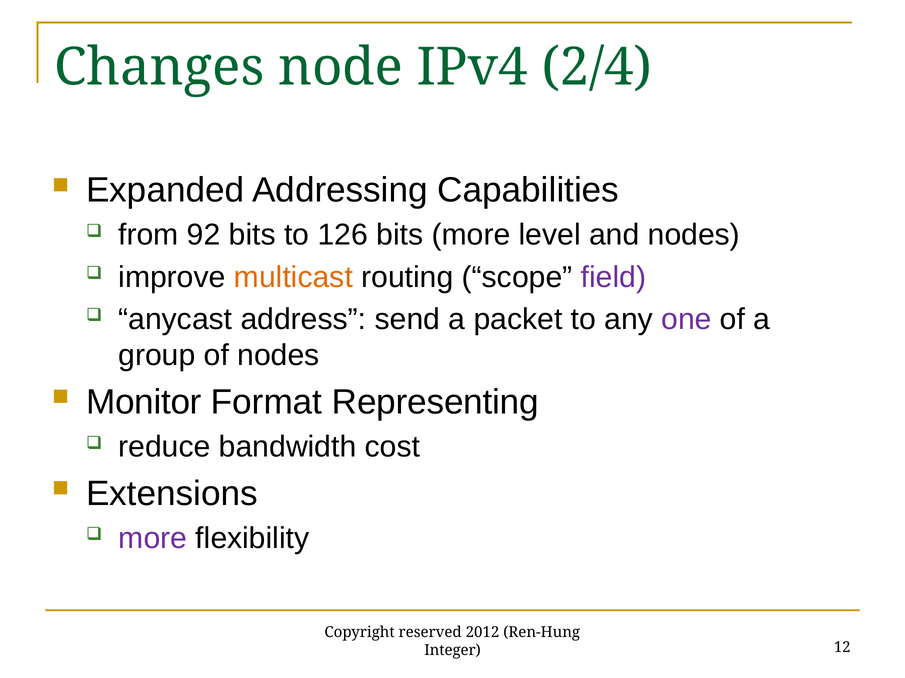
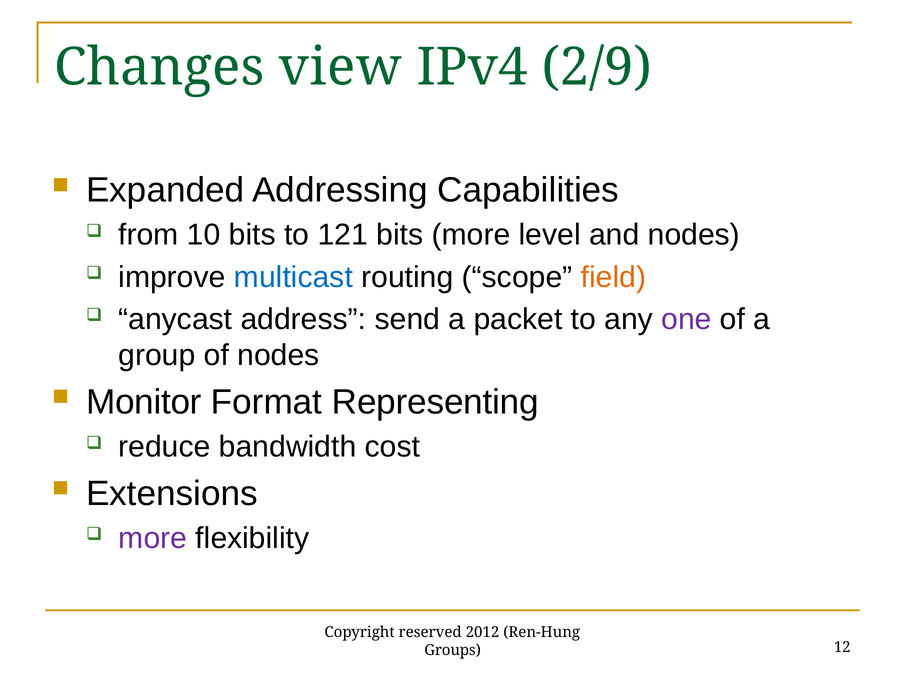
node: node -> view (340, 67)
2/4: 2/4 -> 2/9 (597, 67)
92: 92 -> 10 (204, 235)
126: 126 -> 121 (343, 235)
multicast colour: orange -> blue (293, 277)
field colour: purple -> orange (613, 277)
Integer: Integer -> Groups (453, 651)
